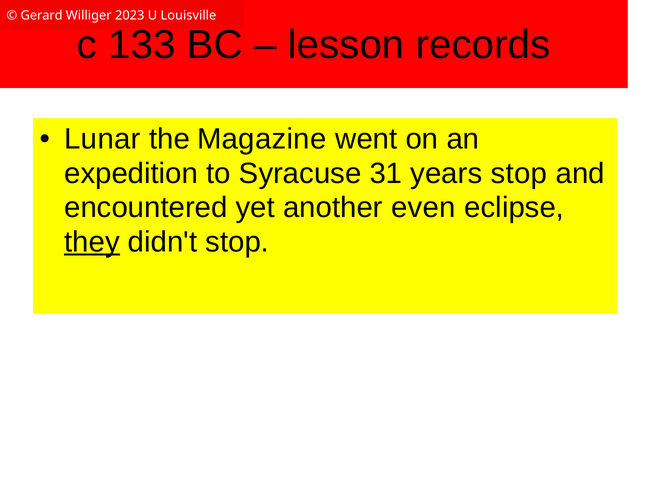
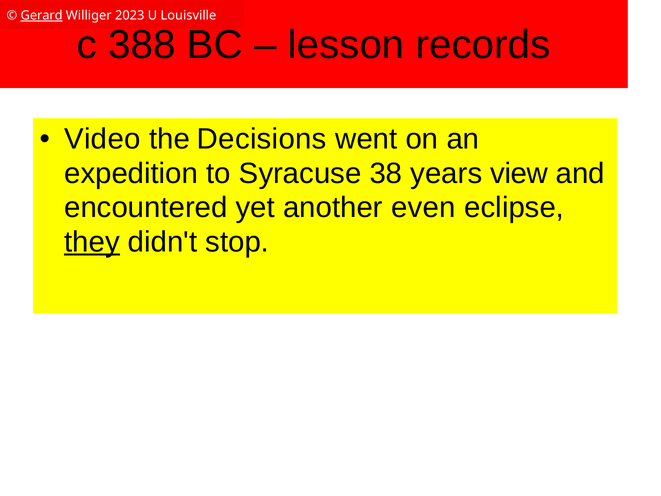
Gerard underline: none -> present (42, 16)
133: 133 -> 388 (142, 45)
Lunar: Lunar -> Video (102, 139)
Magazine: Magazine -> Decisions (262, 139)
31: 31 -> 38 (386, 173)
years stop: stop -> view (519, 173)
